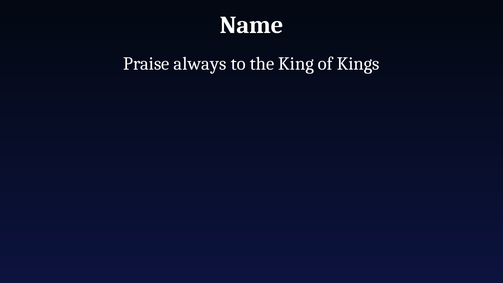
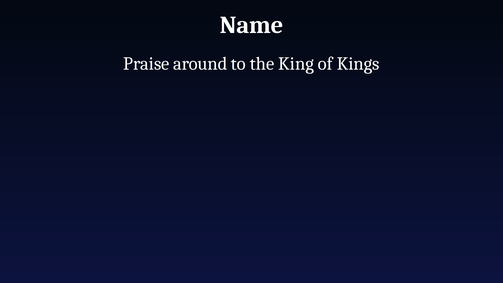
always: always -> around (200, 64)
